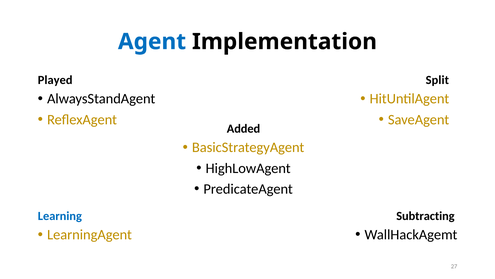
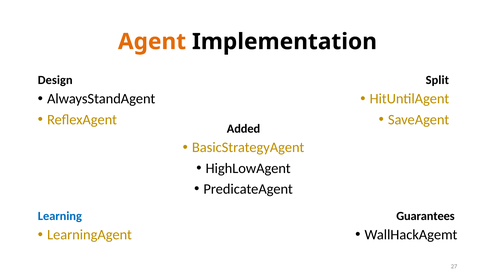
Agent colour: blue -> orange (152, 42)
Played: Played -> Design (55, 80)
Subtracting: Subtracting -> Guarantees (425, 216)
